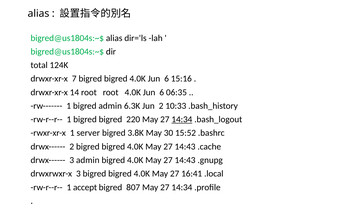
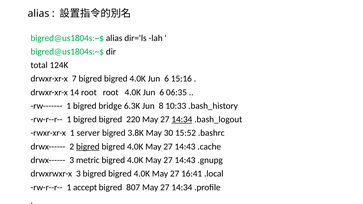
bigred admin: admin -> bridge (110, 106)
Jun 2: 2 -> 8 (161, 106)
bigred underline: none -> present (88, 147)
3 admin: admin -> metric (88, 160)
